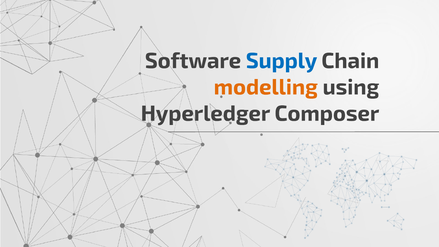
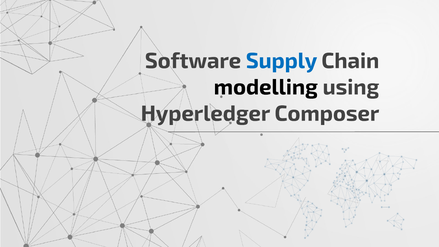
modelling colour: orange -> black (266, 87)
